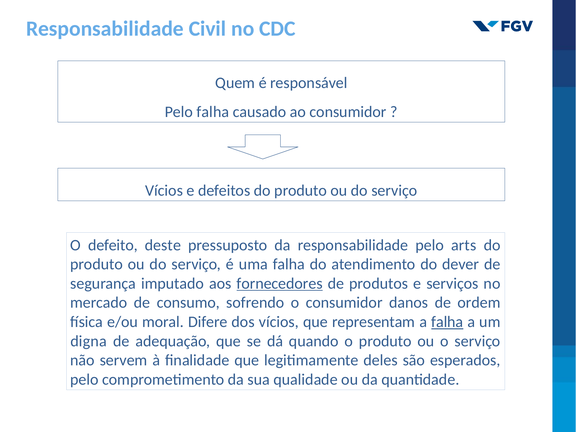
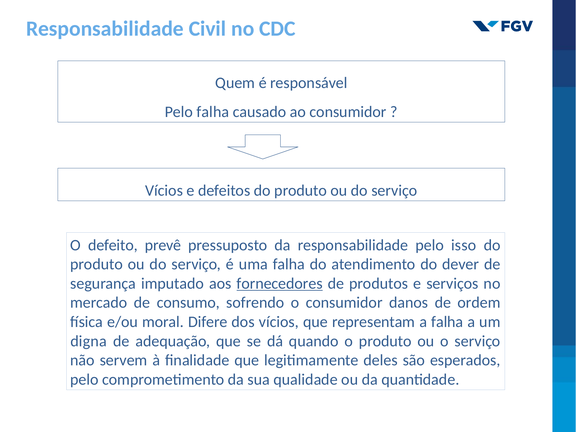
deste: deste -> prevê (163, 245)
arts: arts -> isso (464, 245)
falha underline: present -> none (447, 322)
